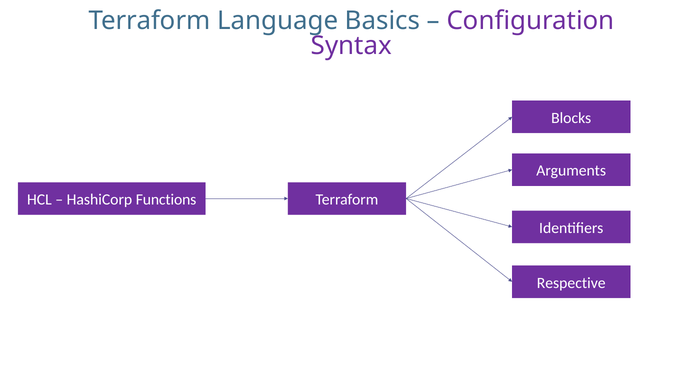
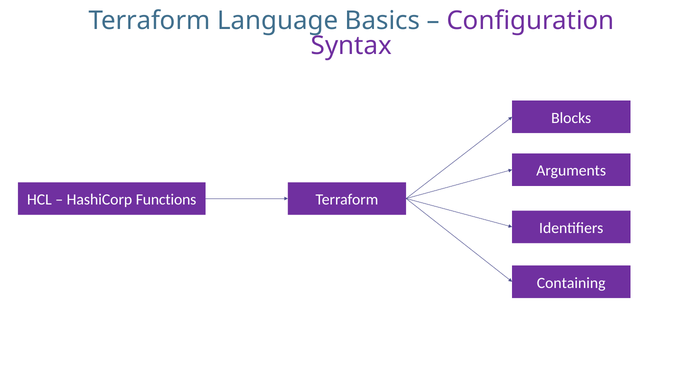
Respective: Respective -> Containing (571, 283)
